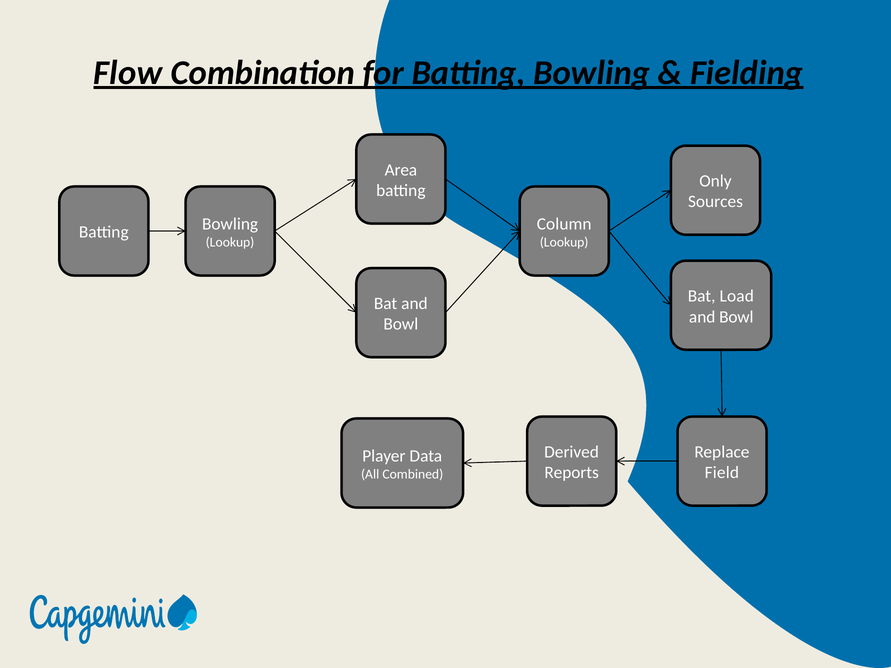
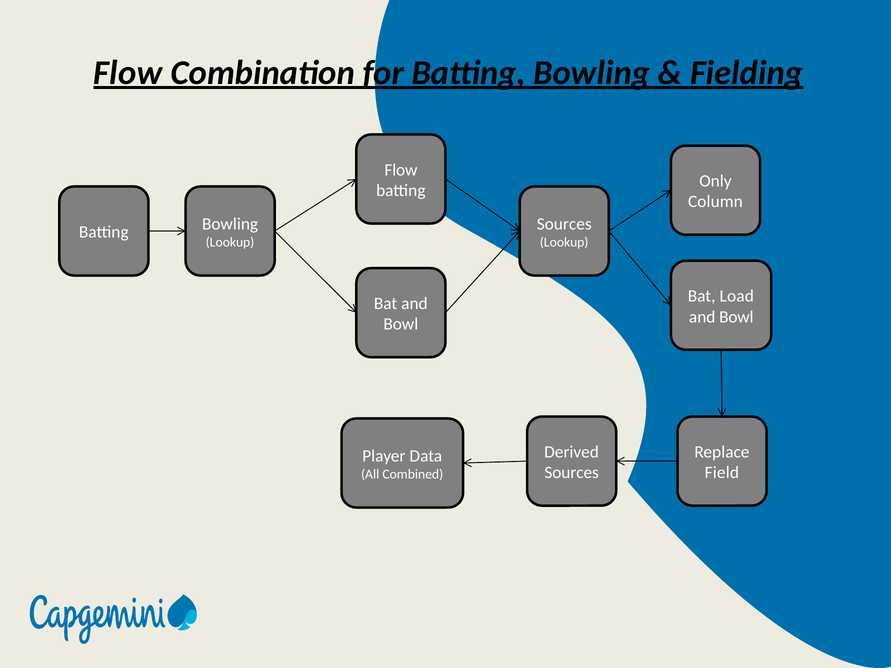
Area: Area -> Flow (401, 170)
Sources: Sources -> Column (715, 202)
Batting Column: Column -> Sources (564, 224)
Reports: Reports -> Sources (572, 473)
